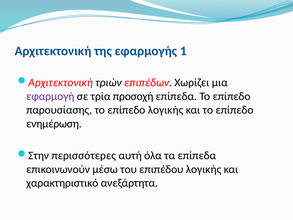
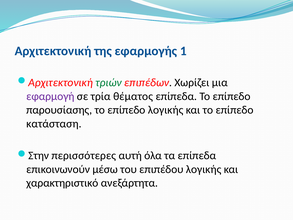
τριών colour: black -> green (108, 82)
προσοχή: προσοχή -> θέματος (133, 96)
ενημέρωση: ενημέρωση -> κατάσταση (54, 124)
